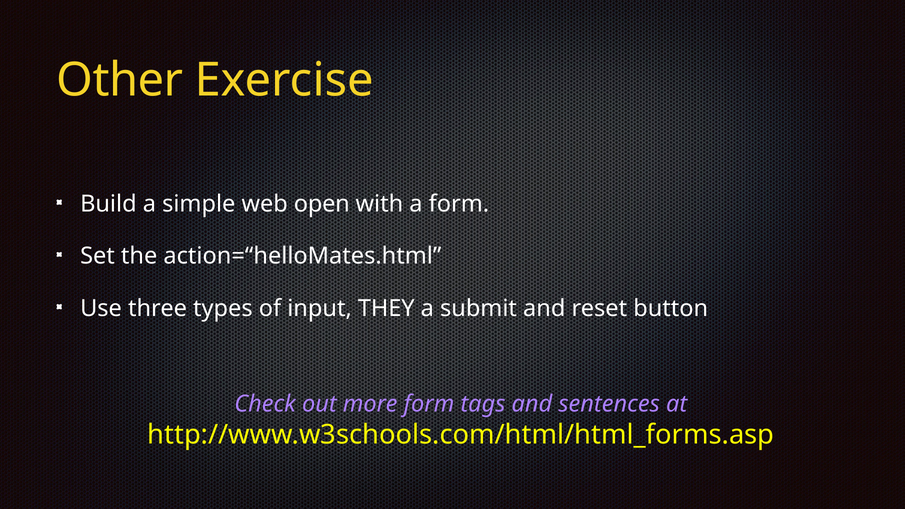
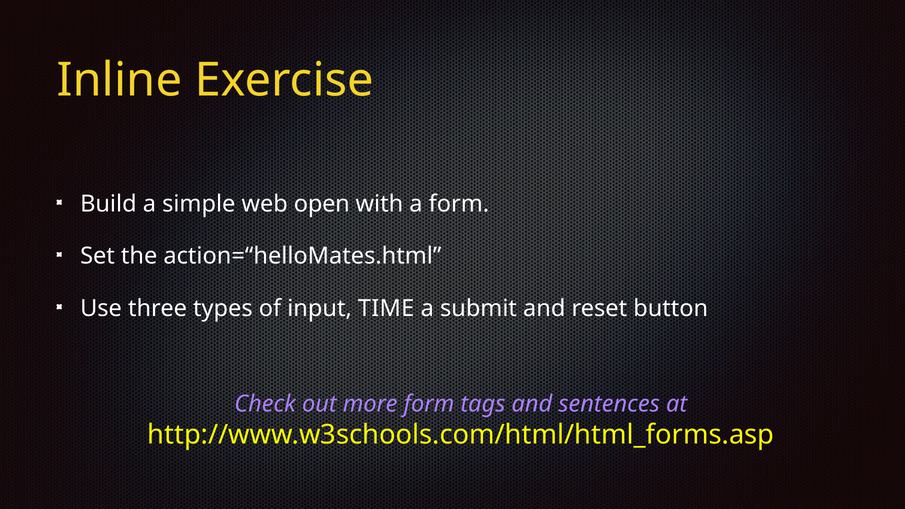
Other: Other -> Inline (119, 80)
THEY: THEY -> TIME (386, 308)
